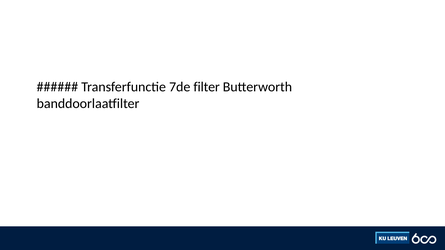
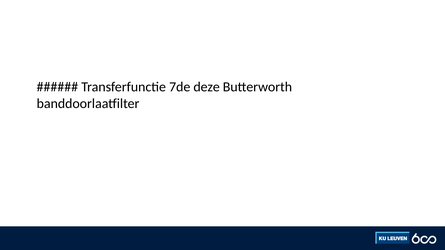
filter: filter -> deze (207, 87)
